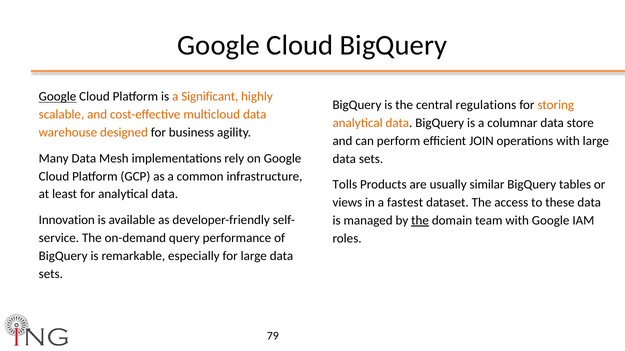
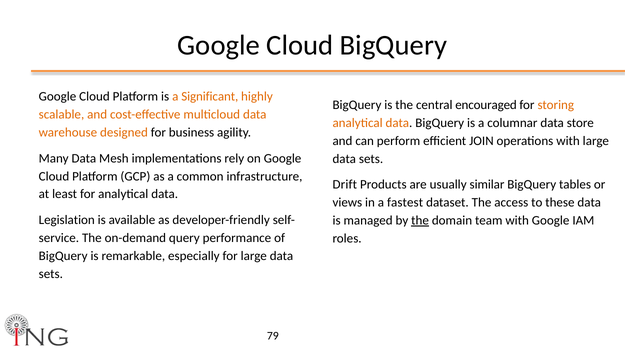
Google underline: present -> none (57, 97)
regulations: regulations -> encouraged (486, 105)
Tolls: Tolls -> Drift (345, 185)
Innovation: Innovation -> Legislation (67, 220)
